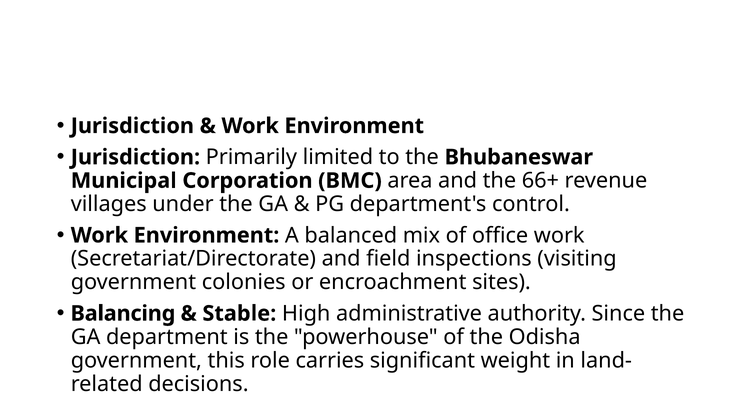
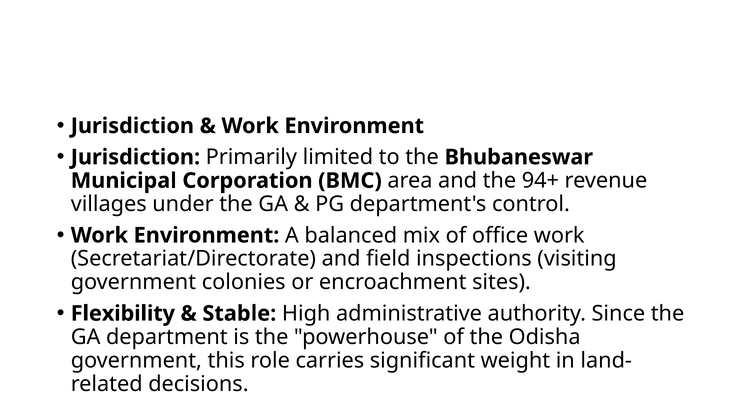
66+: 66+ -> 94+ (540, 181)
Balancing: Balancing -> Flexibility (123, 314)
